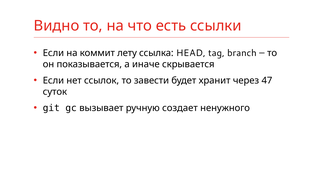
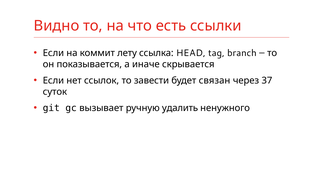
хранит: хранит -> связан (215, 81)
47: 47 -> 37 (267, 81)
создает: создает -> удалить (180, 108)
